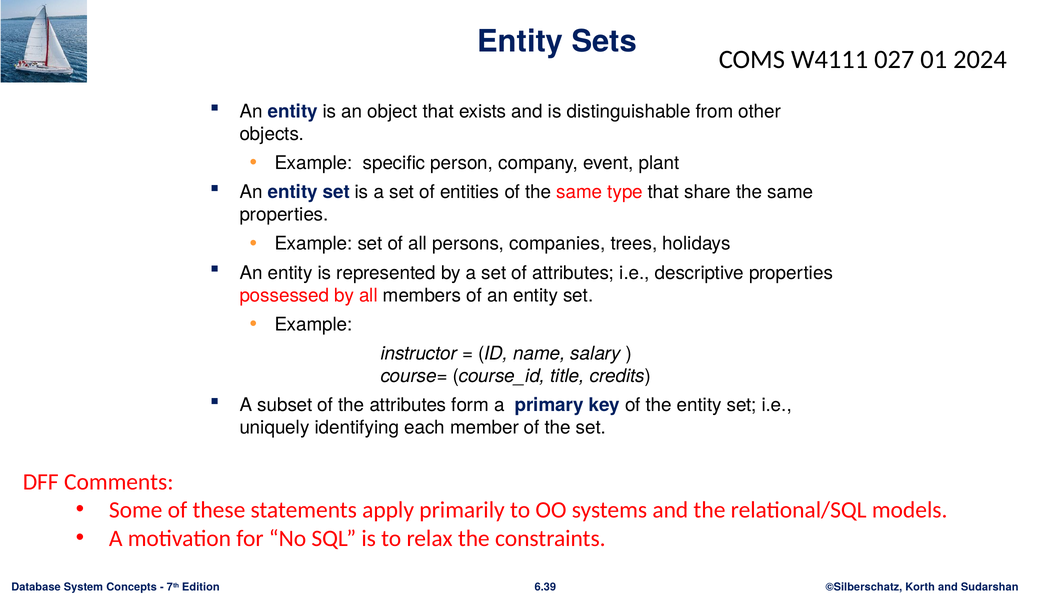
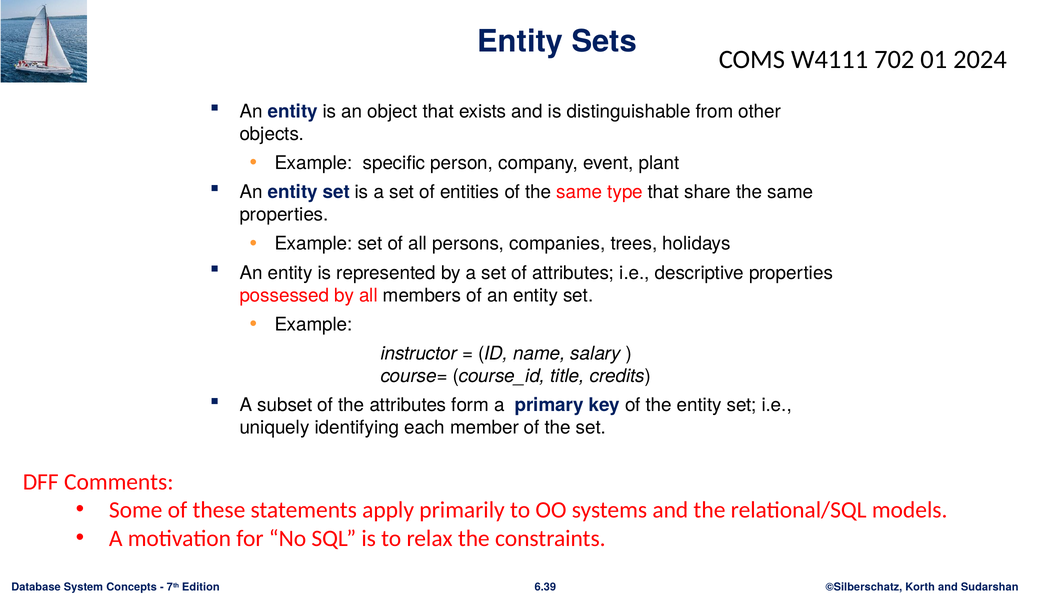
027: 027 -> 702 (894, 60)
